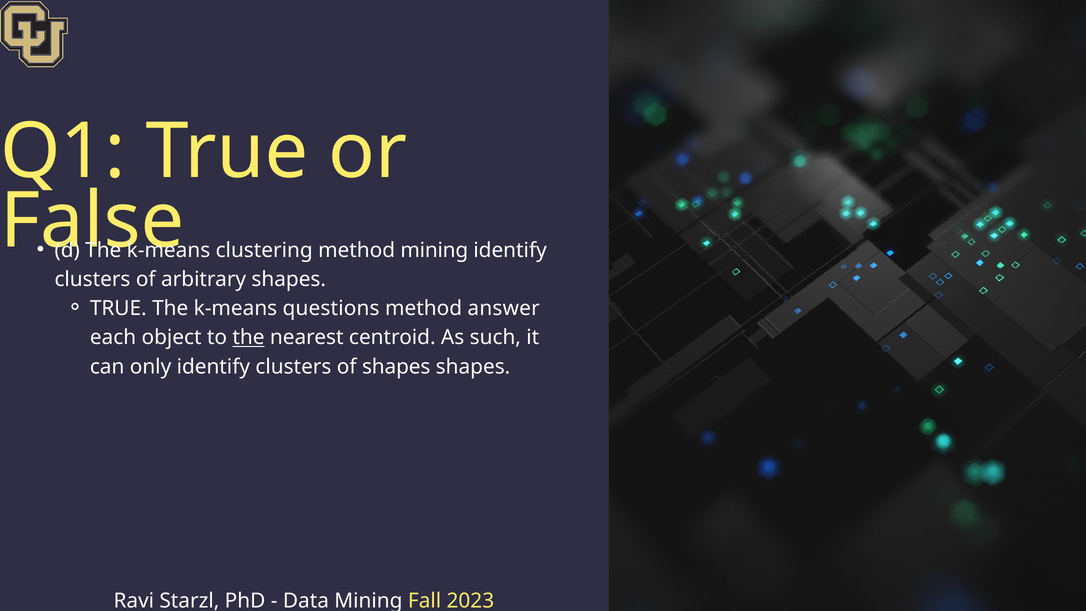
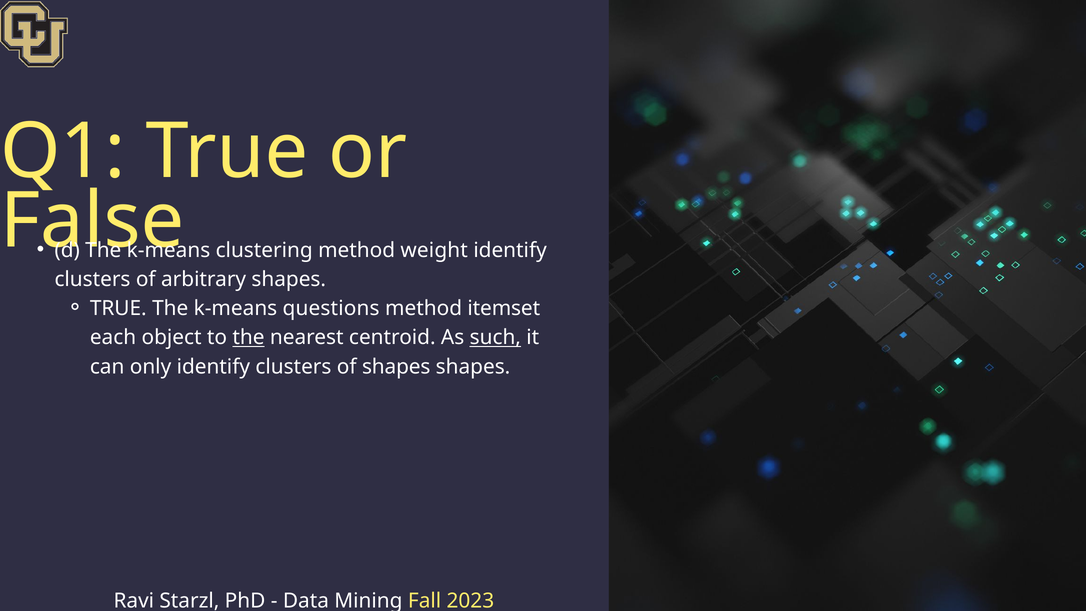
method mining: mining -> weight (434, 250)
answer: answer -> itemset (504, 308)
such underline: none -> present (495, 338)
